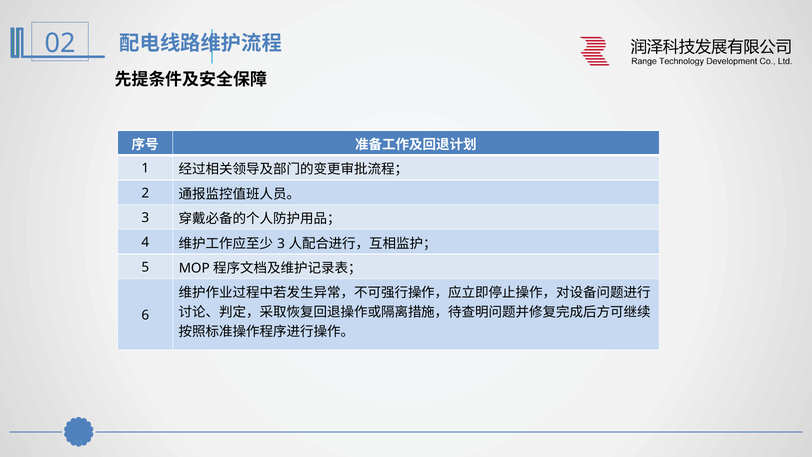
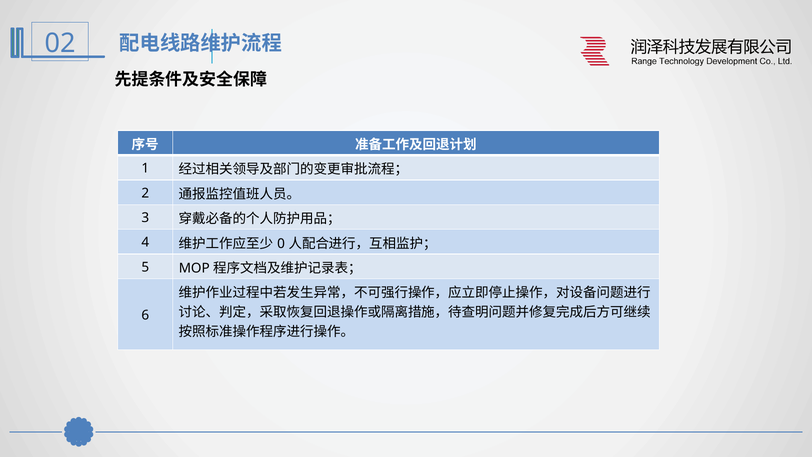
3: 3 -> 0 (281, 243)
